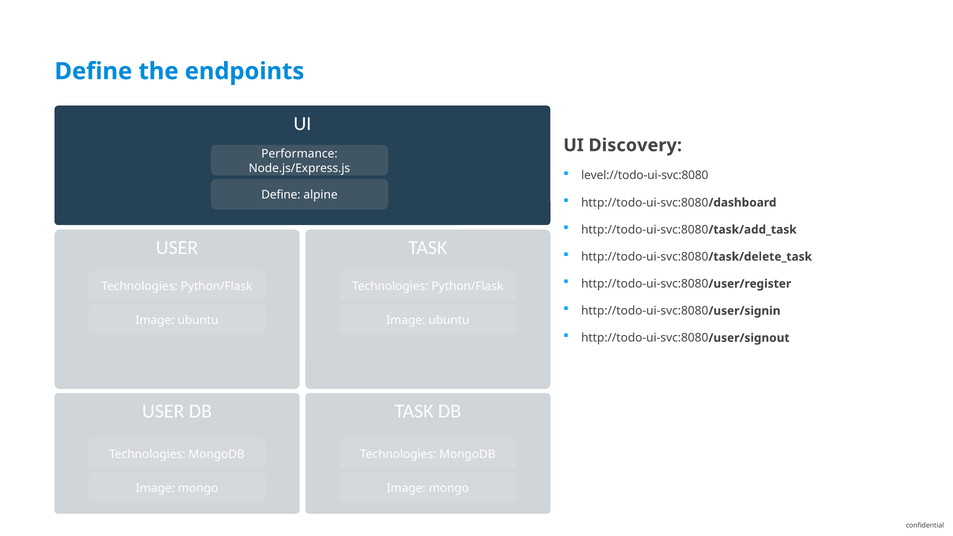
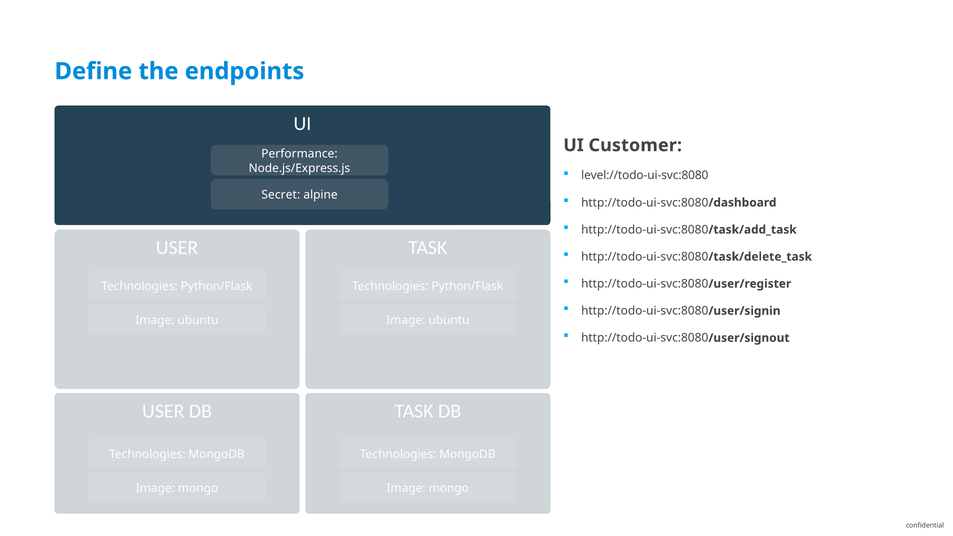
Discovery: Discovery -> Customer (635, 145)
Define: Define -> Secret (281, 195)
